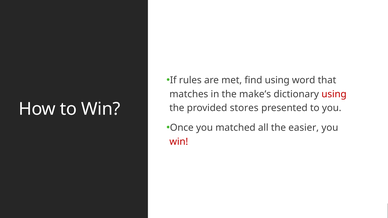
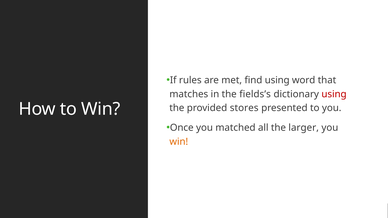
make’s: make’s -> fields’s (255, 94)
easier: easier -> larger (304, 128)
win colour: red -> orange (179, 142)
